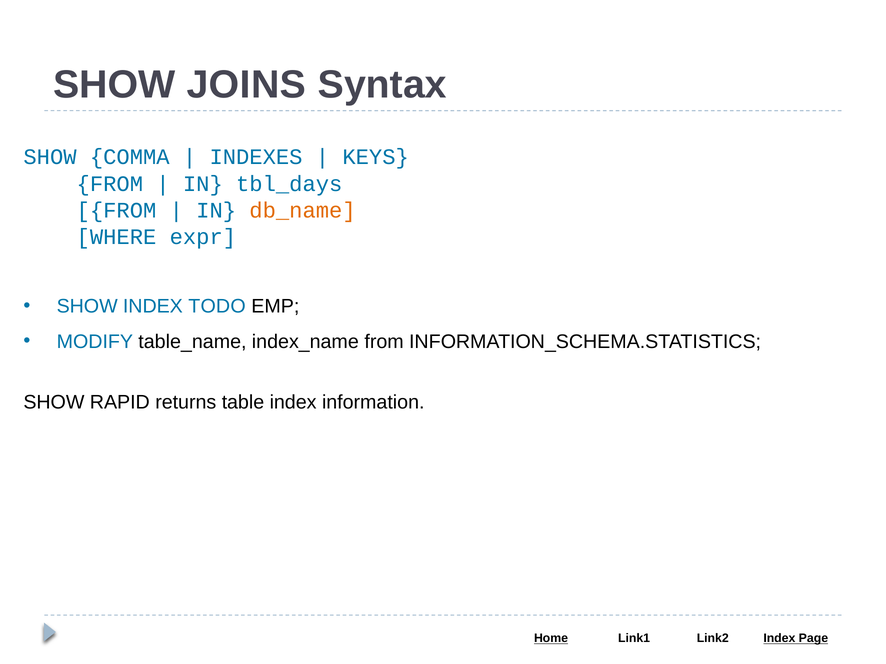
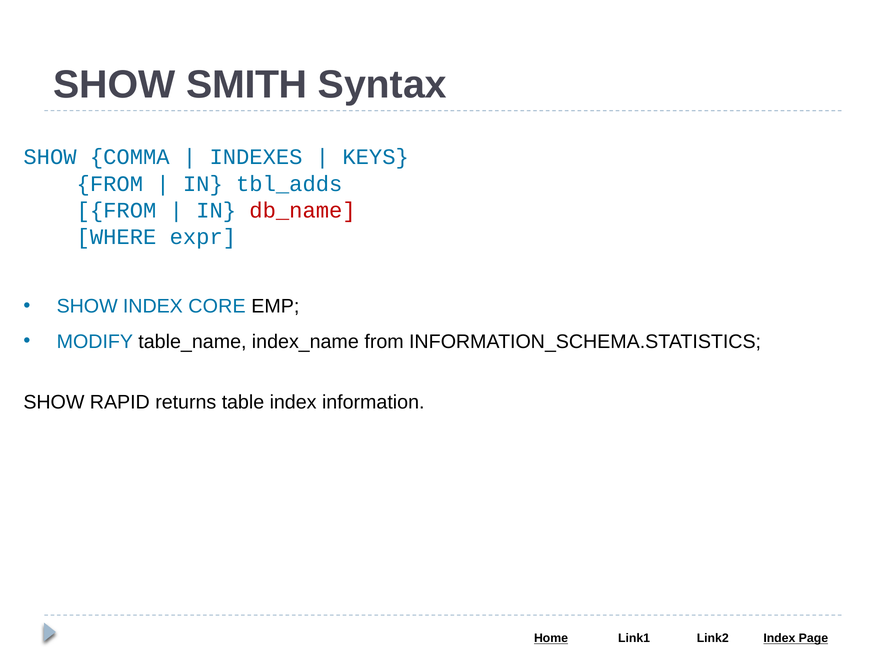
JOINS: JOINS -> SMITH (247, 85)
tbl_days: tbl_days -> tbl_adds (289, 184)
db_name colour: orange -> red (303, 210)
TODO: TODO -> CORE (217, 306)
